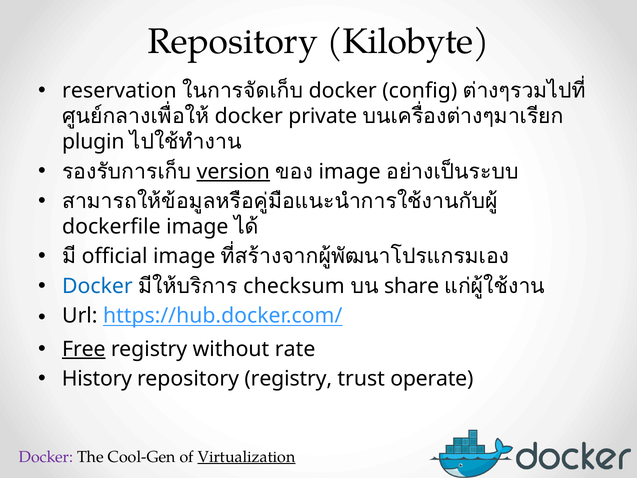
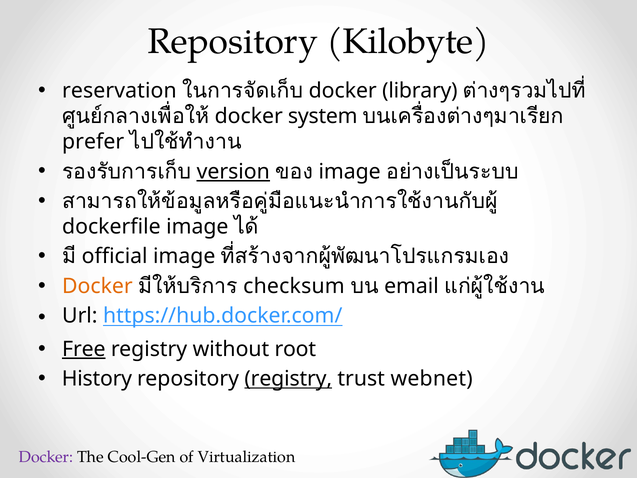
config: config -> library (420, 91)
private: private -> system (323, 116)
plugin: plugin -> prefer (93, 142)
Docker colour: blue -> orange (97, 286)
share: share -> email (411, 286)
rate: rate -> root (295, 349)
registry underline: none -> present (288, 379)
operate: operate -> webnet (432, 379)
Virtualization underline: present -> none (246, 457)
